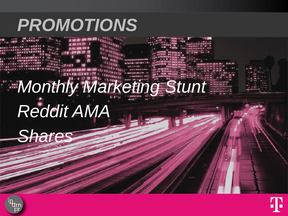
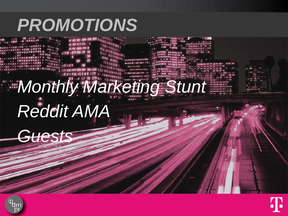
Shares: Shares -> Guests (45, 136)
